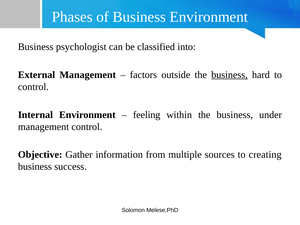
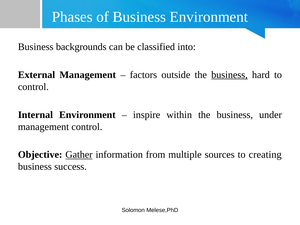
psychologist: psychologist -> backgrounds (81, 47)
feeling: feeling -> inspire (147, 115)
Gather underline: none -> present (79, 155)
